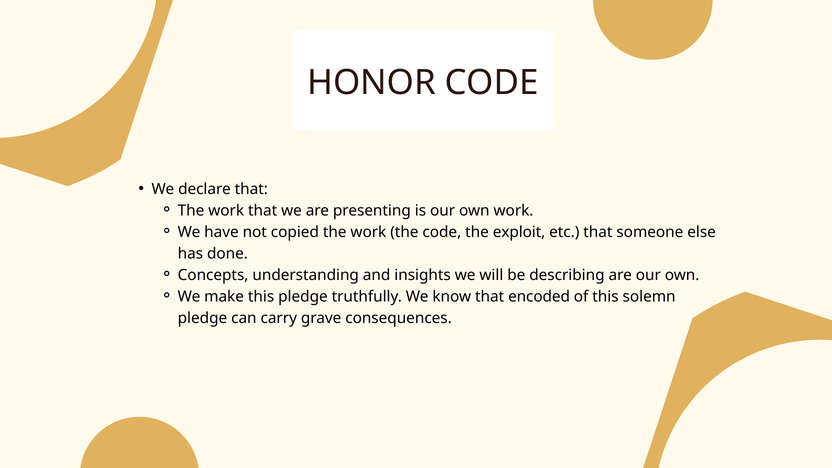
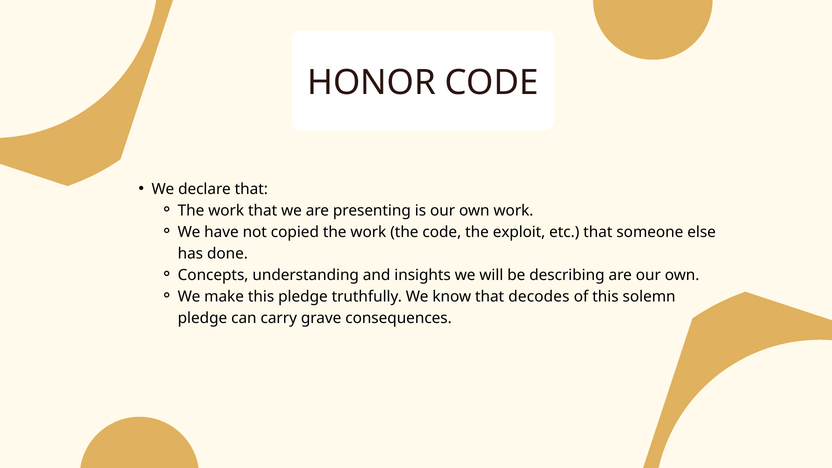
encoded: encoded -> decodes (539, 297)
